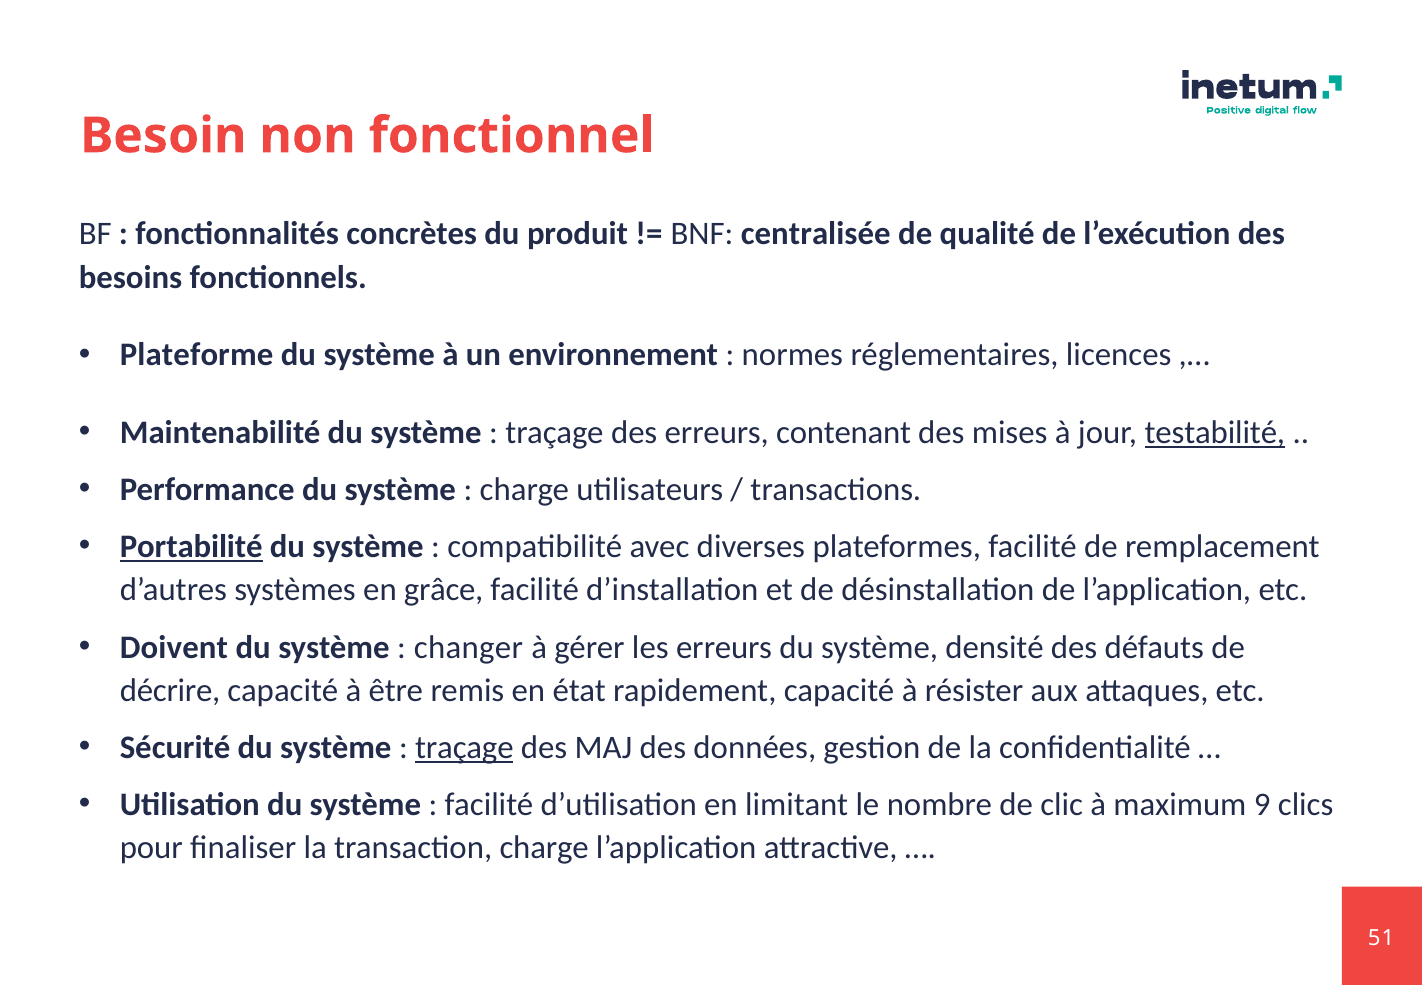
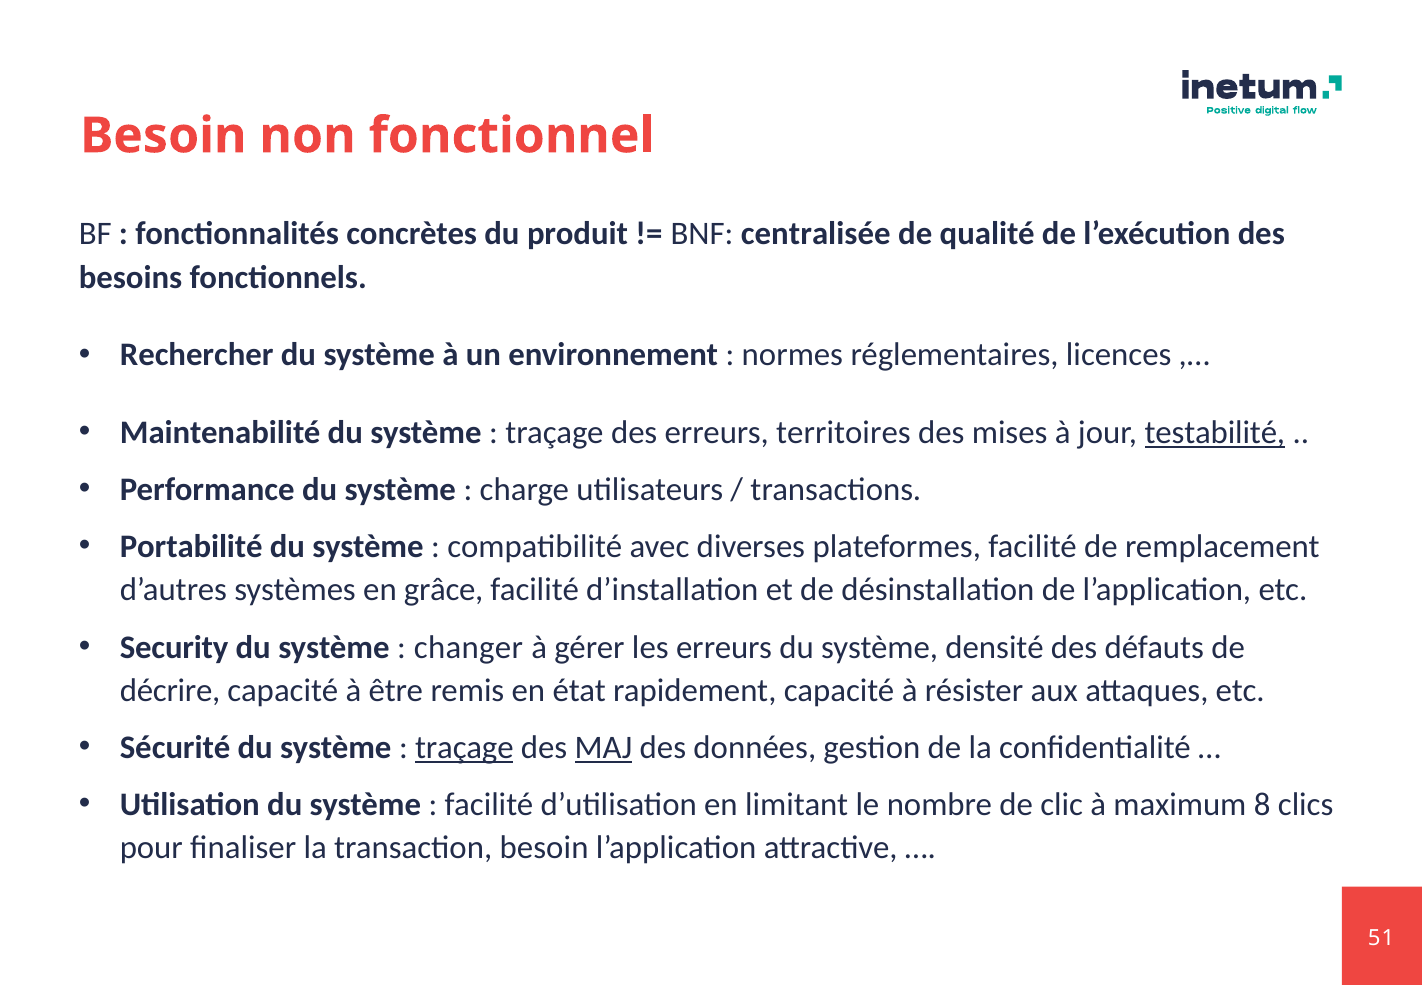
Plateforme: Plateforme -> Rechercher (197, 355)
contenant: contenant -> territoires (843, 432)
Portabilité underline: present -> none (191, 546)
Doivent: Doivent -> Security (174, 647)
MAJ underline: none -> present (603, 747)
9: 9 -> 8 (1262, 804)
transaction charge: charge -> besoin (544, 848)
